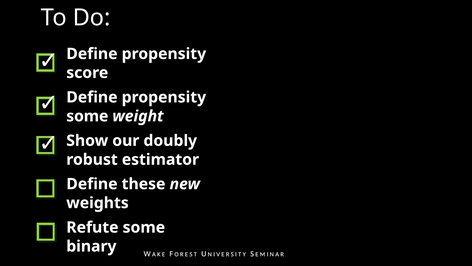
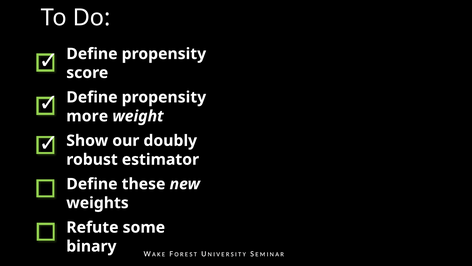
some: some -> more (87, 116)
